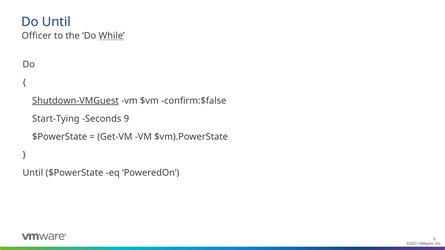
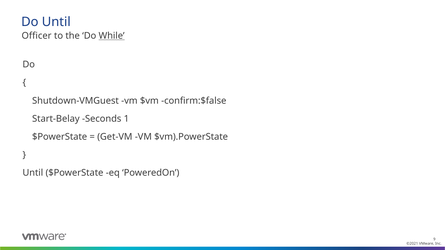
Shutdown-VMGuest underline: present -> none (75, 101)
Start-Tying: Start-Tying -> Start-Belay (56, 119)
Seconds 9: 9 -> 1 (126, 119)
